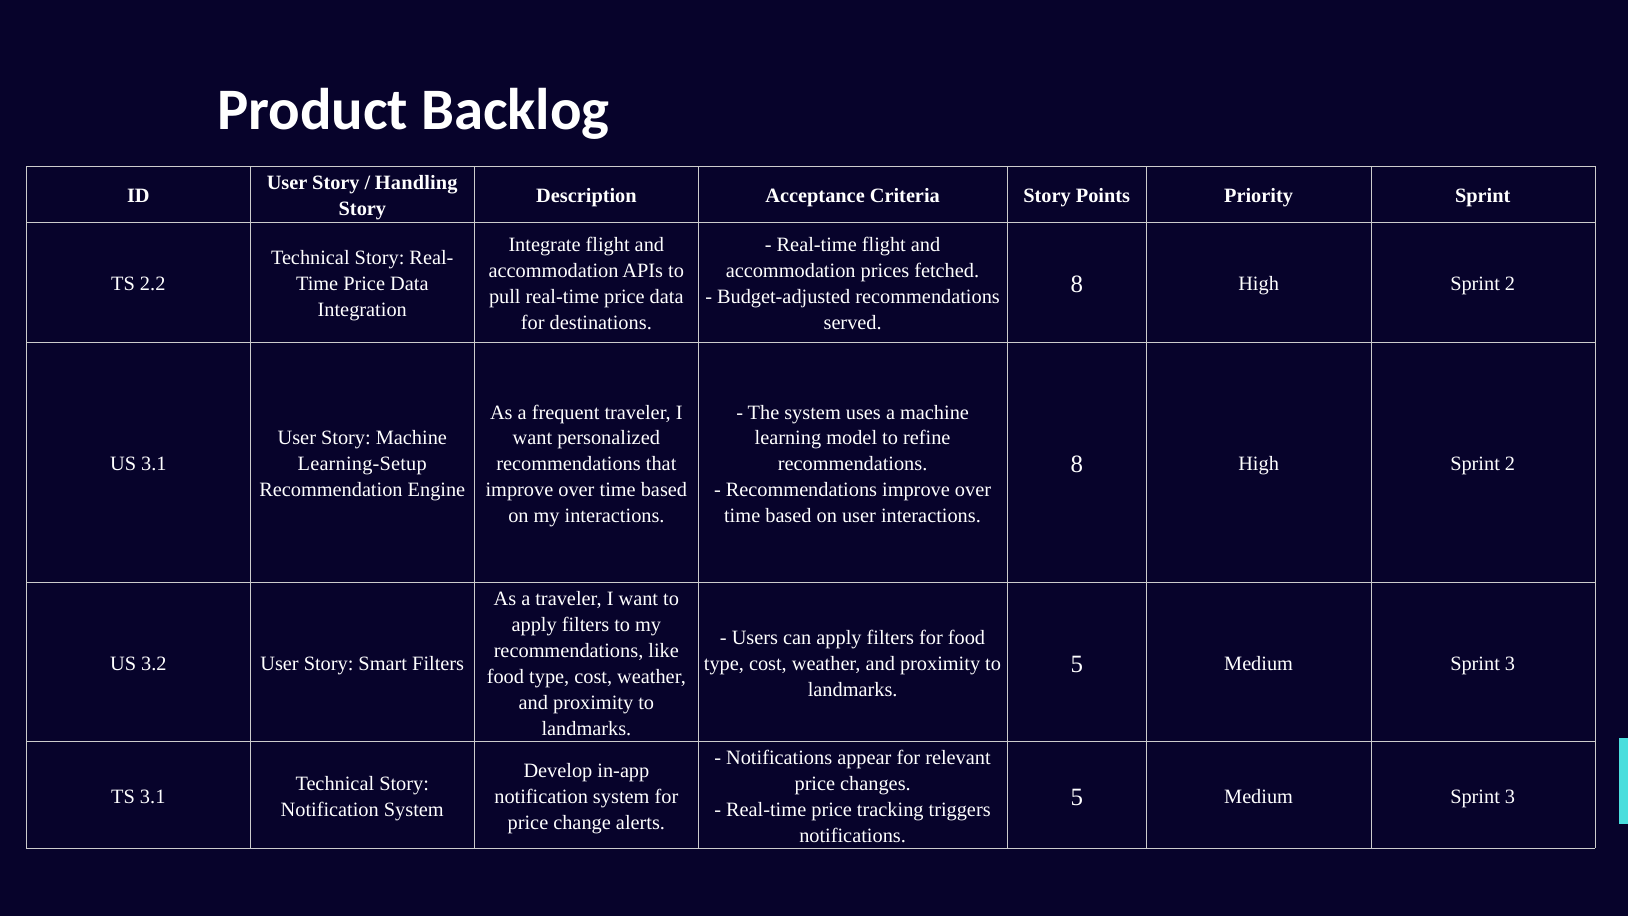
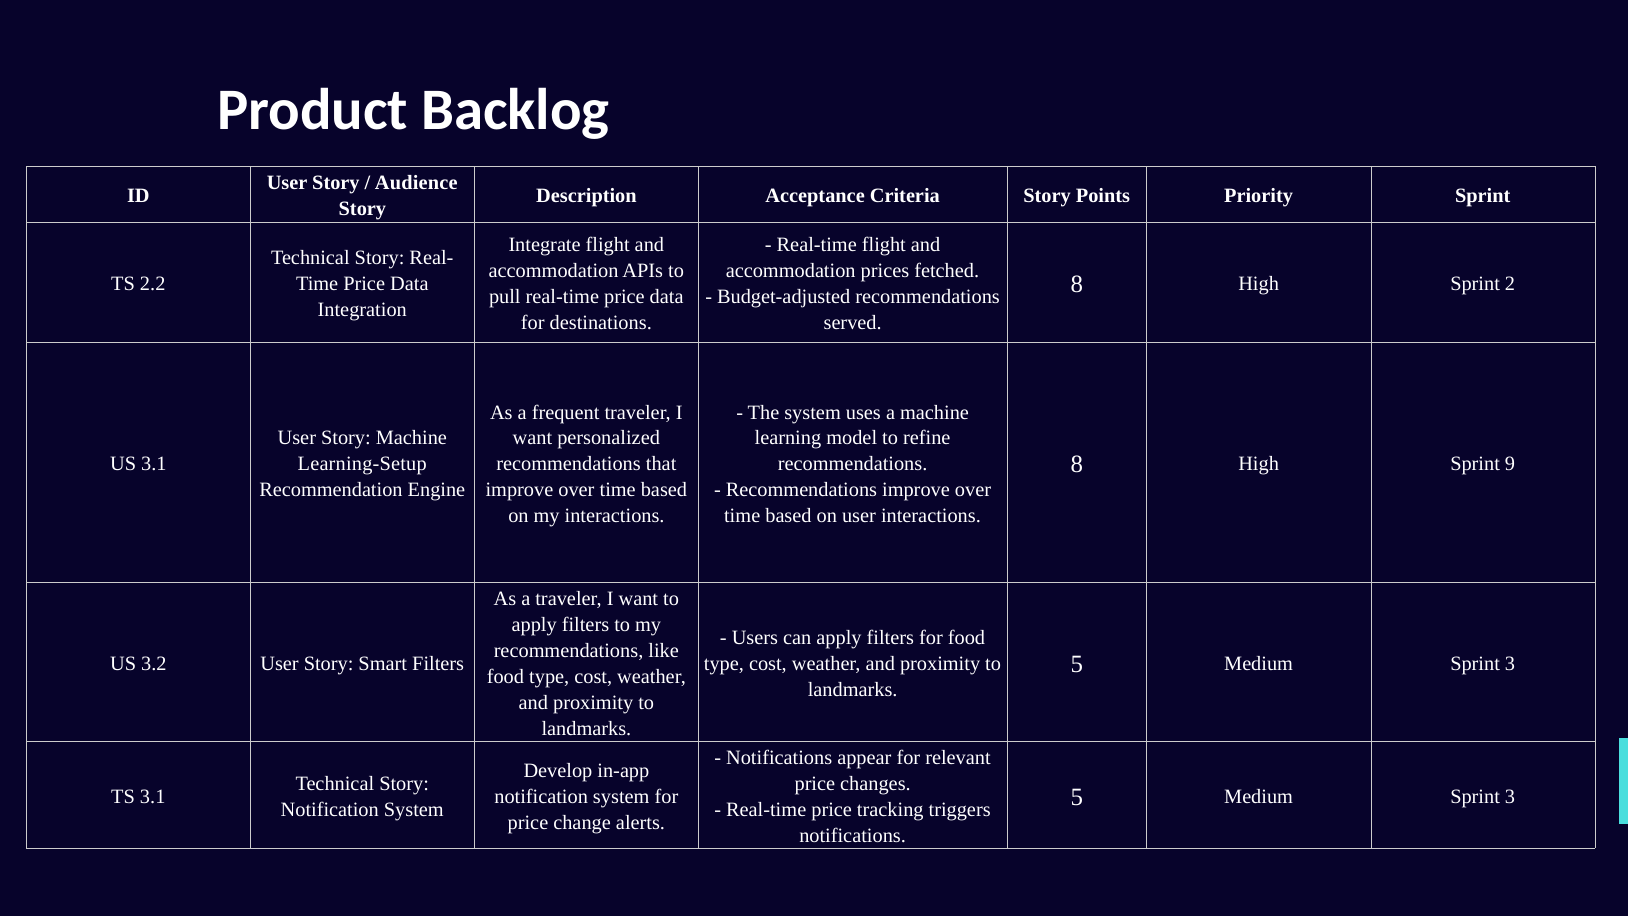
Handling: Handling -> Audience (416, 183)
2: 2 -> 9 (1510, 464)
